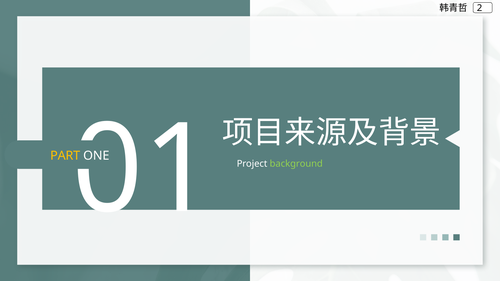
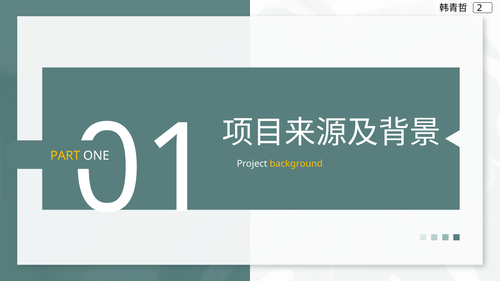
background colour: light green -> yellow (296, 164)
